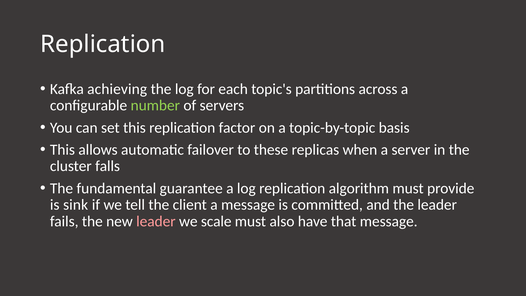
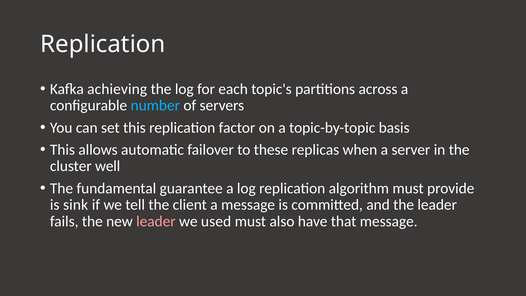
number colour: light green -> light blue (155, 106)
falls: falls -> well (108, 166)
scale: scale -> used (216, 221)
